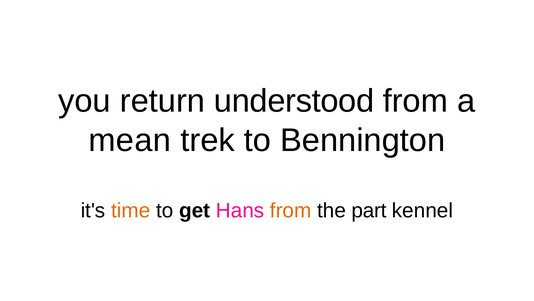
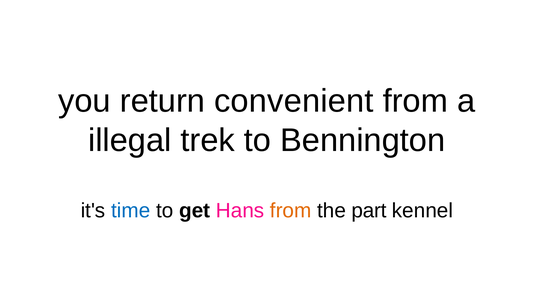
understood: understood -> convenient (294, 101)
mean: mean -> illegal (130, 140)
time colour: orange -> blue (131, 210)
